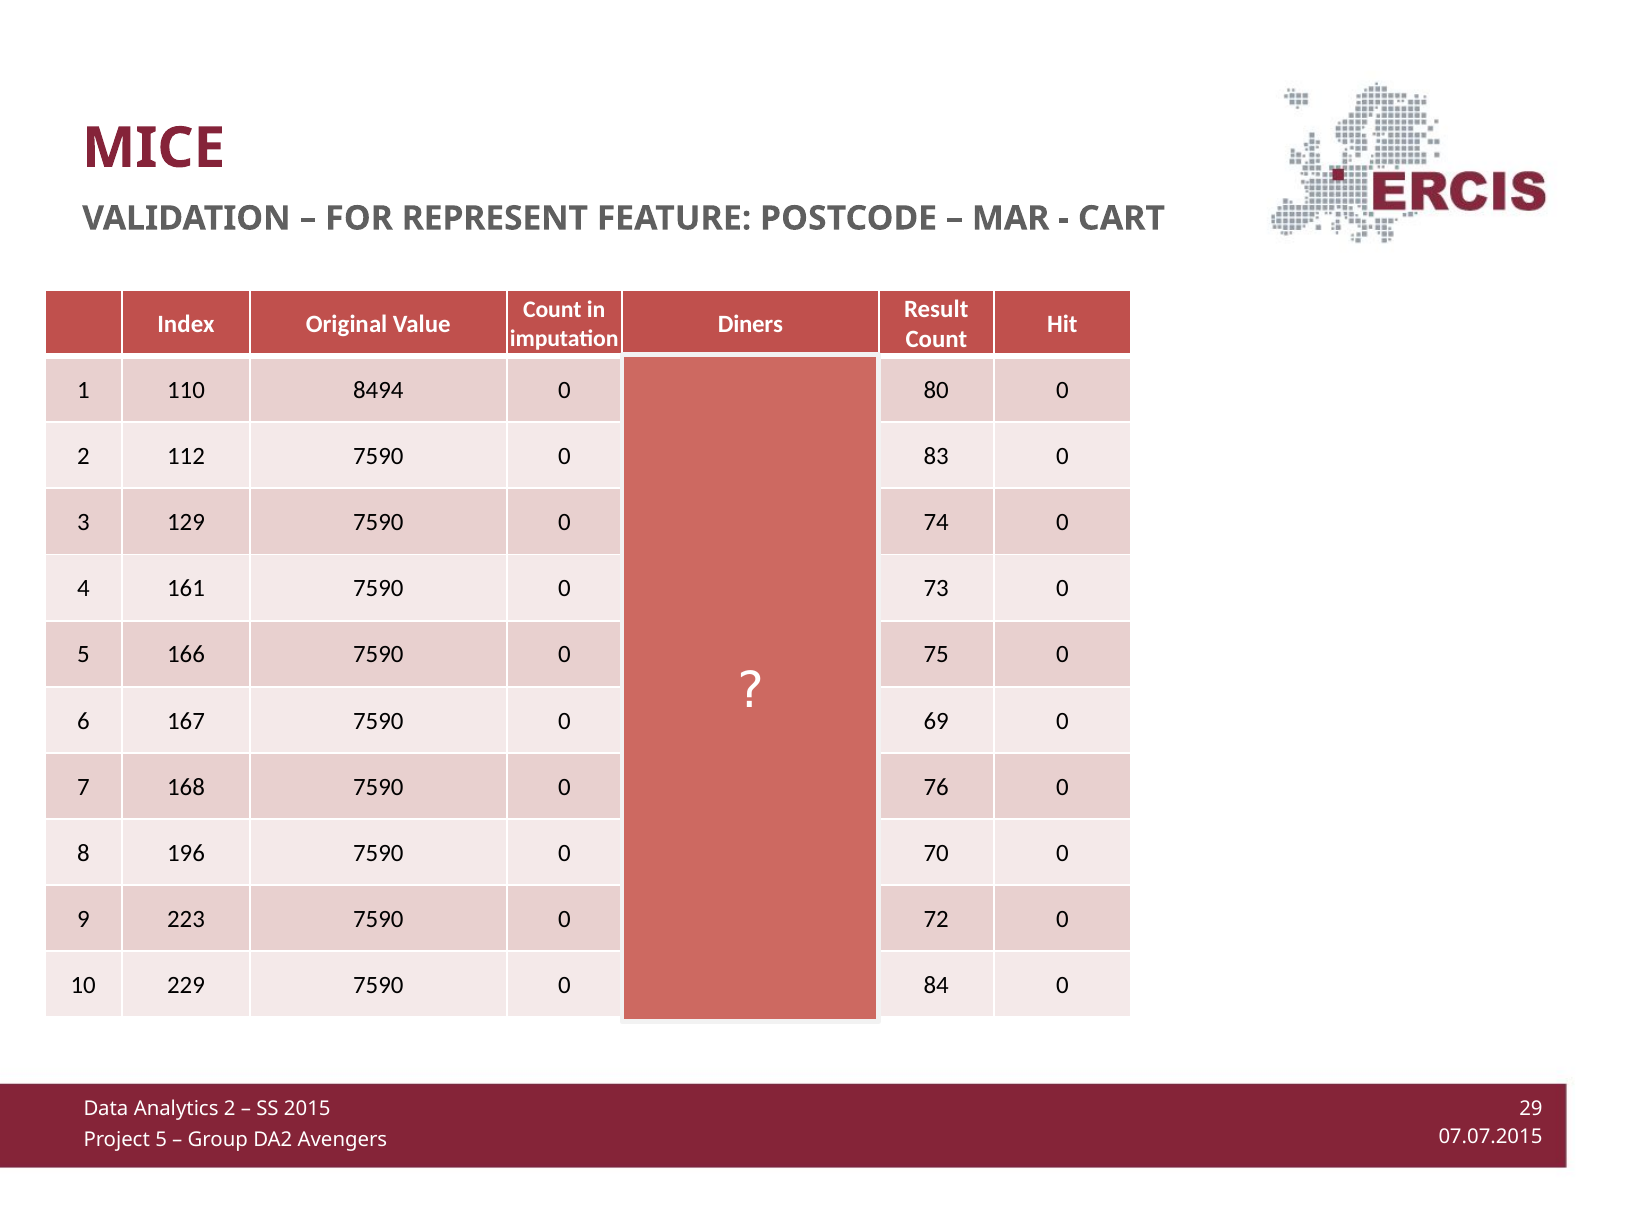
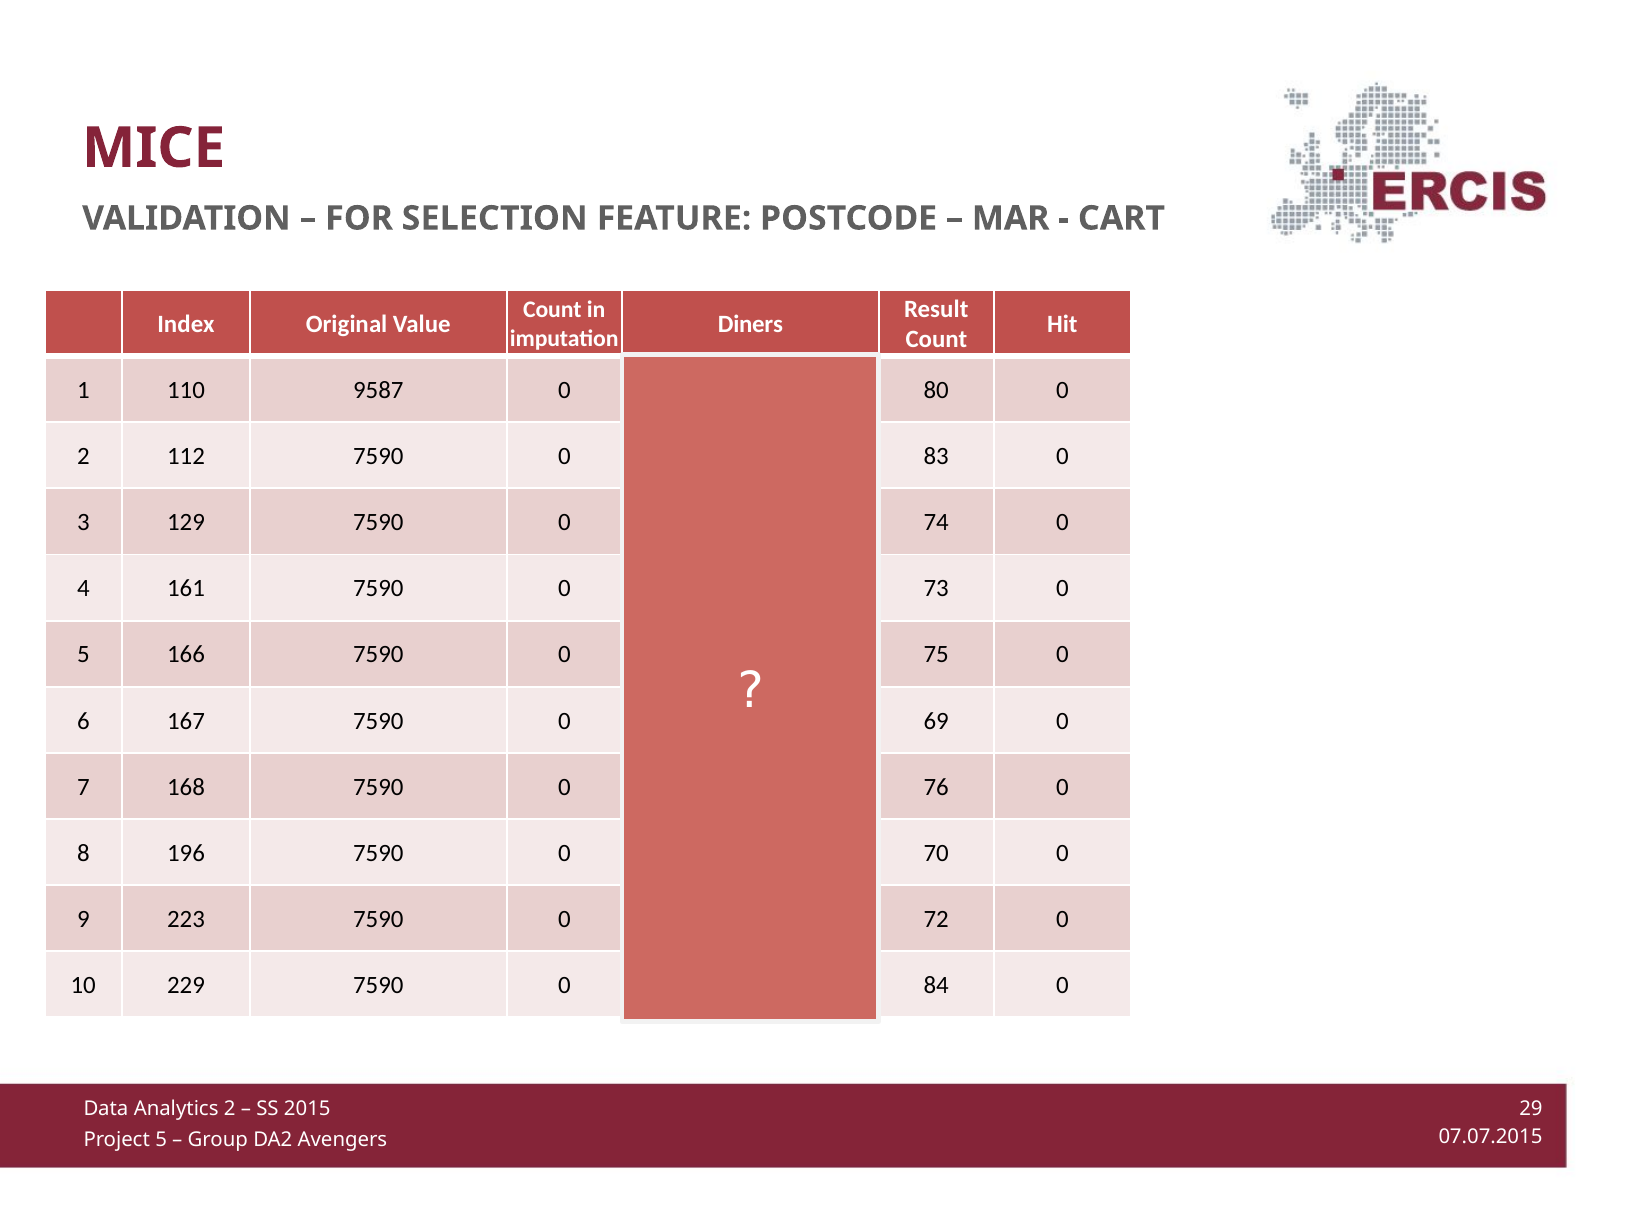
REPRESENT: REPRESENT -> SELECTION (495, 218)
8494: 8494 -> 9587 (378, 390)
